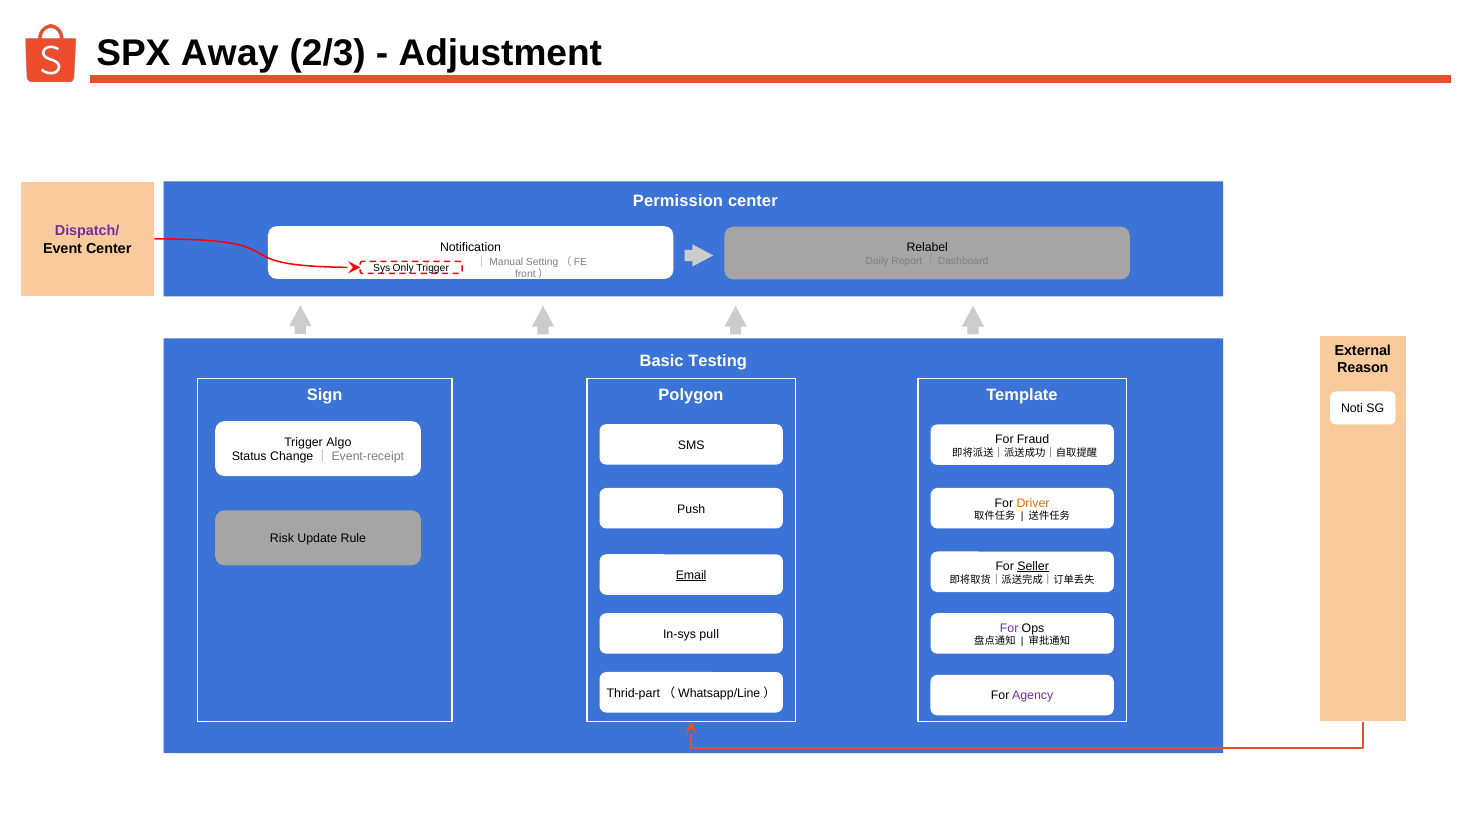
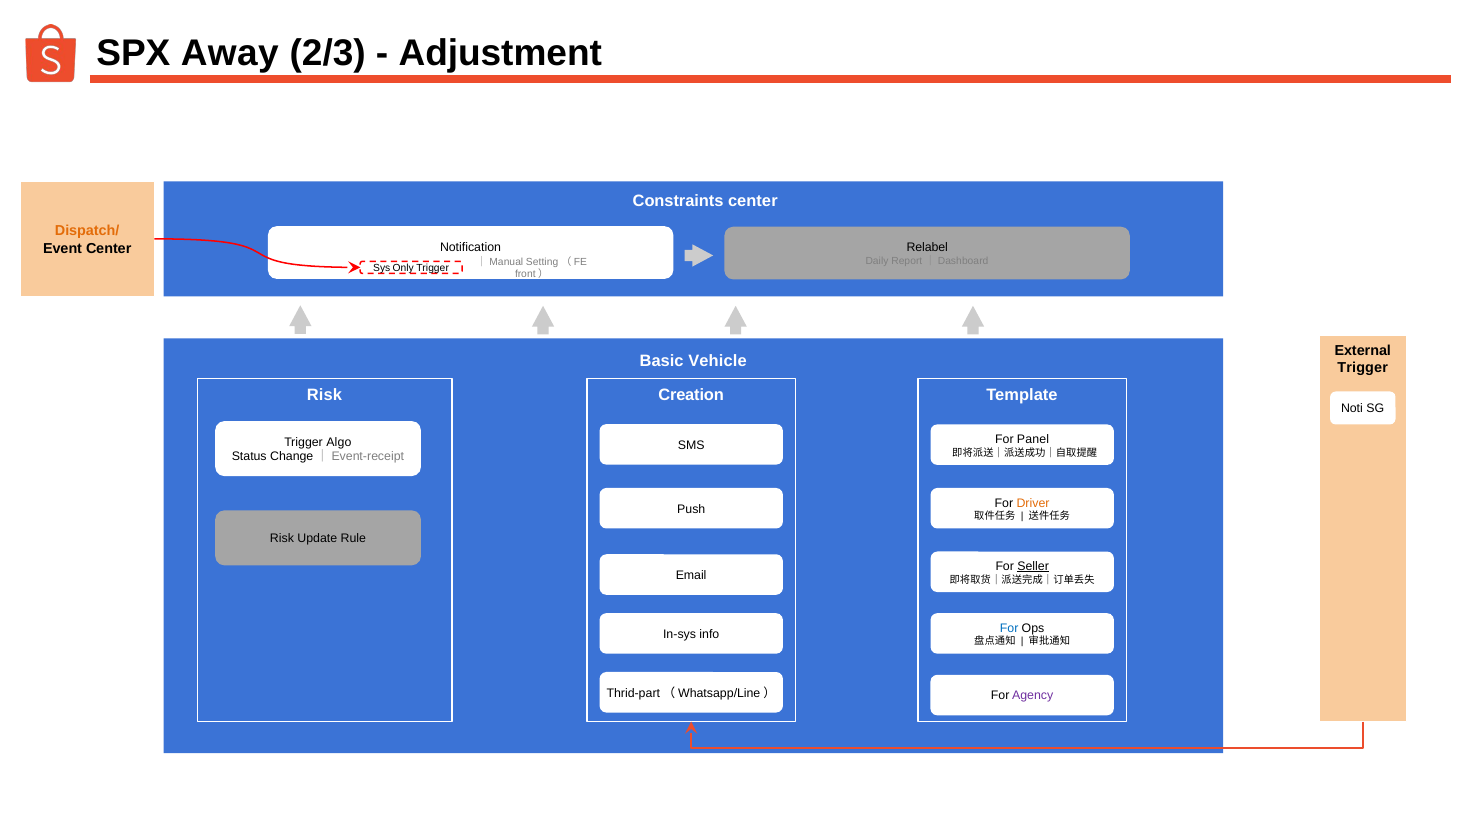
Permission: Permission -> Constraints (678, 201)
Dispatch/ colour: purple -> orange (87, 231)
Testing: Testing -> Vehicle (718, 360)
Reason: Reason -> Trigger (1363, 367)
Sign: Sign -> Risk (325, 395)
Polygon: Polygon -> Creation (691, 395)
Fraud: Fraud -> Panel (1033, 439)
Email underline: present -> none (691, 575)
For colour: purple -> blue (1009, 628)
pull: pull -> info (709, 634)
